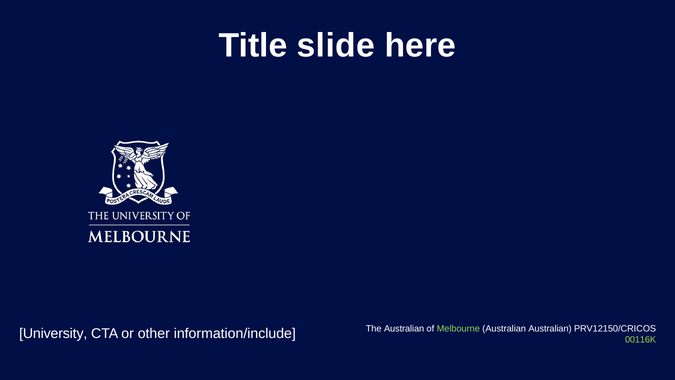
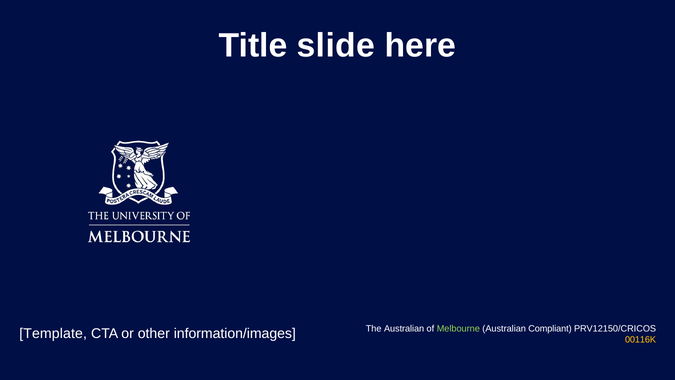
University: University -> Template (53, 333)
information/include: information/include -> information/images (235, 333)
Australian Australian: Australian -> Compliant (550, 328)
00116K colour: light green -> yellow (641, 339)
